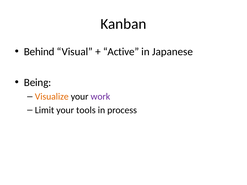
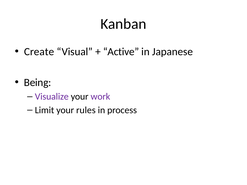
Behind: Behind -> Create (39, 52)
Visualize colour: orange -> purple (52, 97)
tools: tools -> rules (86, 110)
